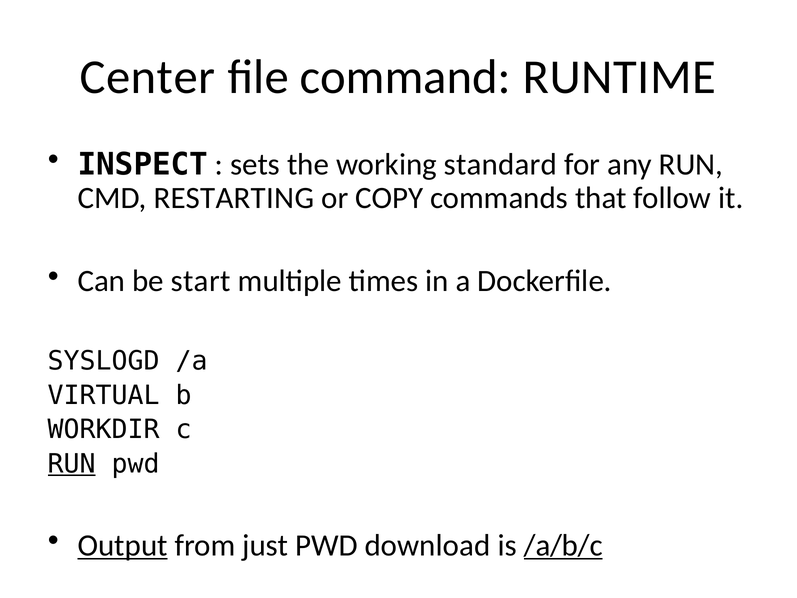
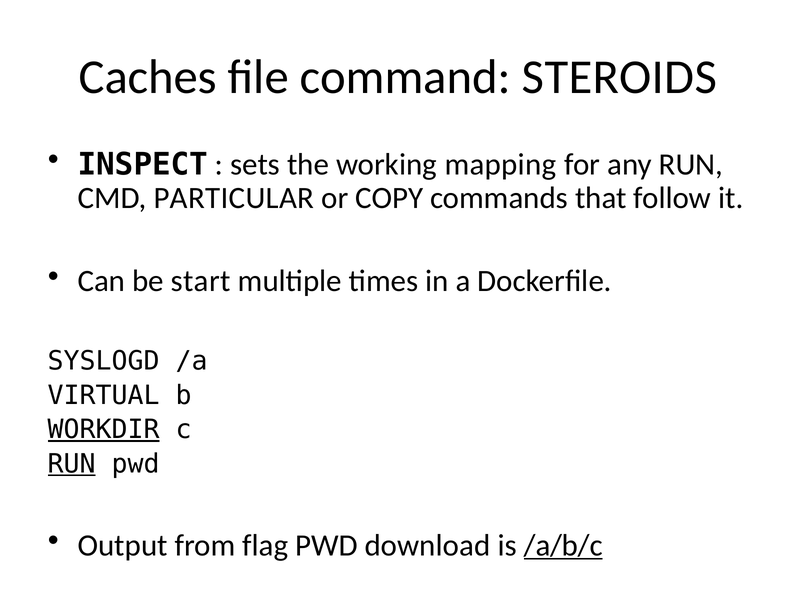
Center: Center -> Caches (148, 77)
RUNTIME: RUNTIME -> STEROIDS (619, 77)
standard: standard -> mapping (501, 164)
RESTARTING: RESTARTING -> PARTICULAR (234, 198)
WORKDIR underline: none -> present (104, 429)
Output underline: present -> none (123, 545)
just: just -> flag (265, 545)
